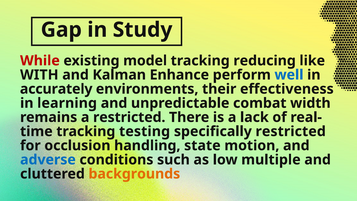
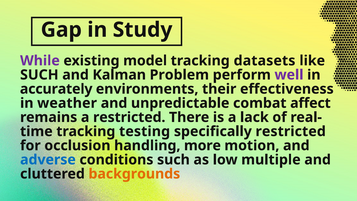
While colour: red -> purple (40, 61)
reducing: reducing -> datasets (265, 61)
WITH: WITH -> SUCH (39, 75)
Enhance: Enhance -> Problem (179, 75)
well colour: blue -> purple (289, 75)
learning: learning -> weather (67, 103)
width: width -> affect (310, 103)
state: state -> more (202, 145)
